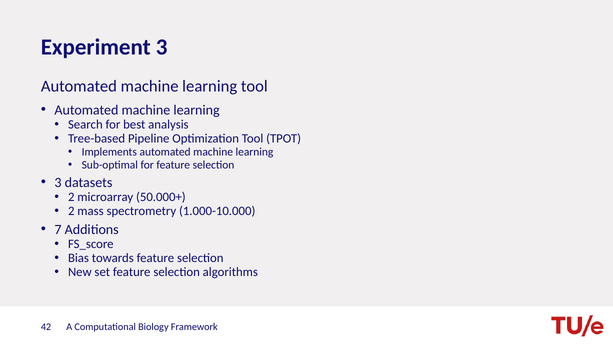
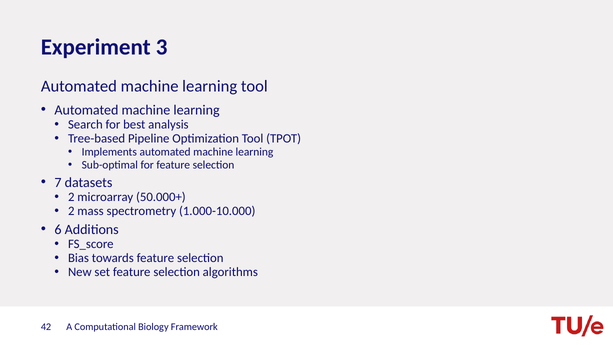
3: 3 -> 7 (58, 182)
7: 7 -> 6 (58, 229)
